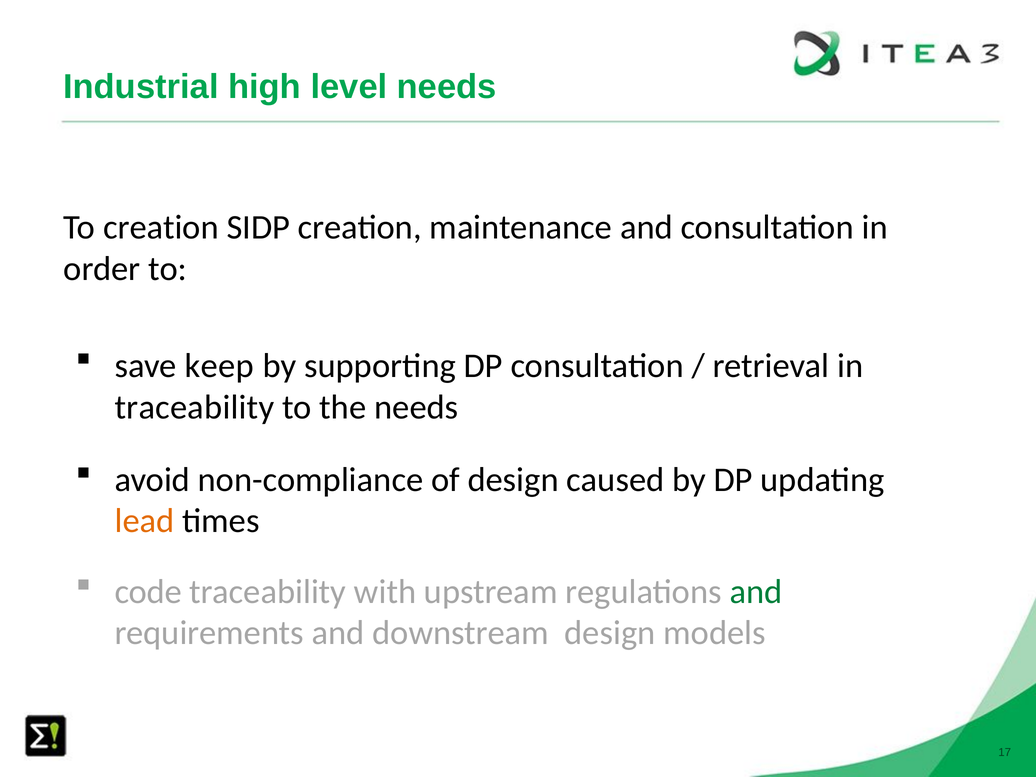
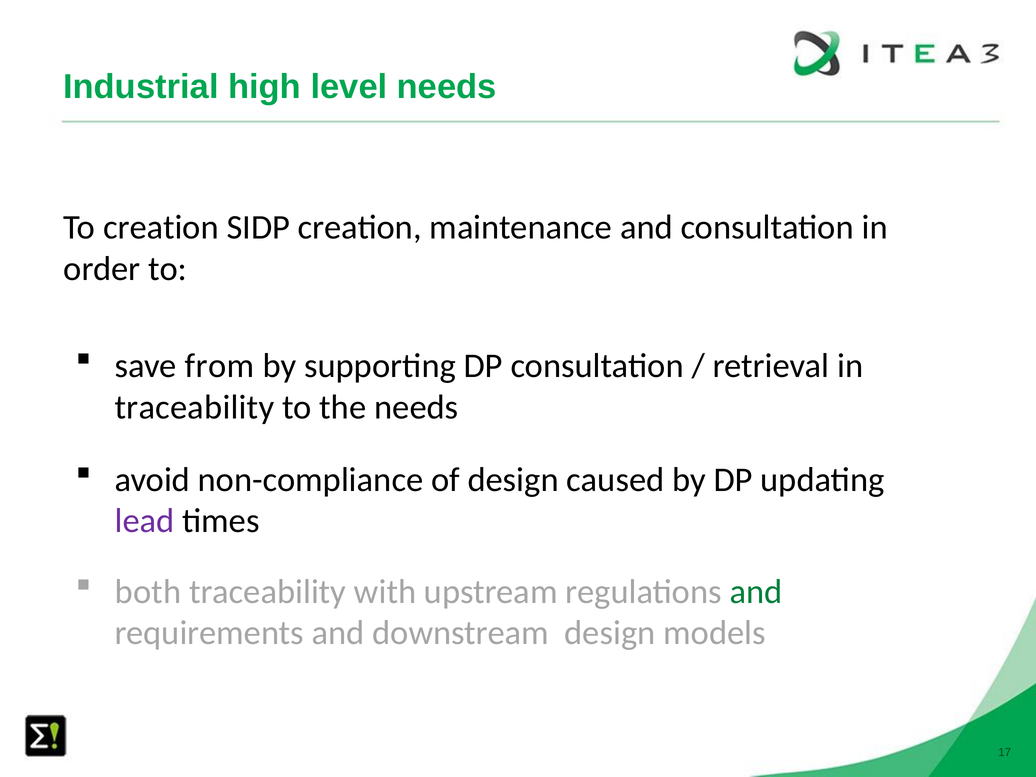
keep: keep -> from (219, 366)
lead colour: orange -> purple (145, 521)
code: code -> both (148, 592)
